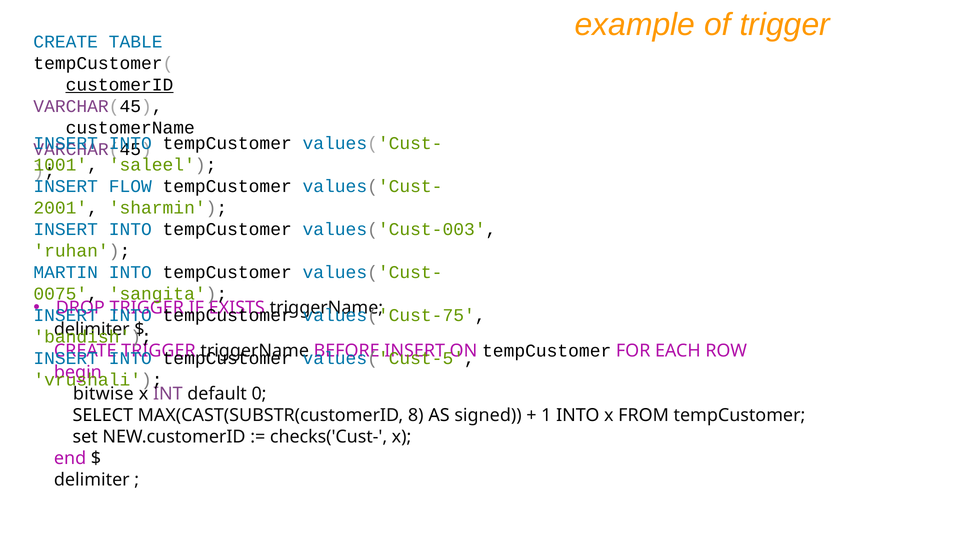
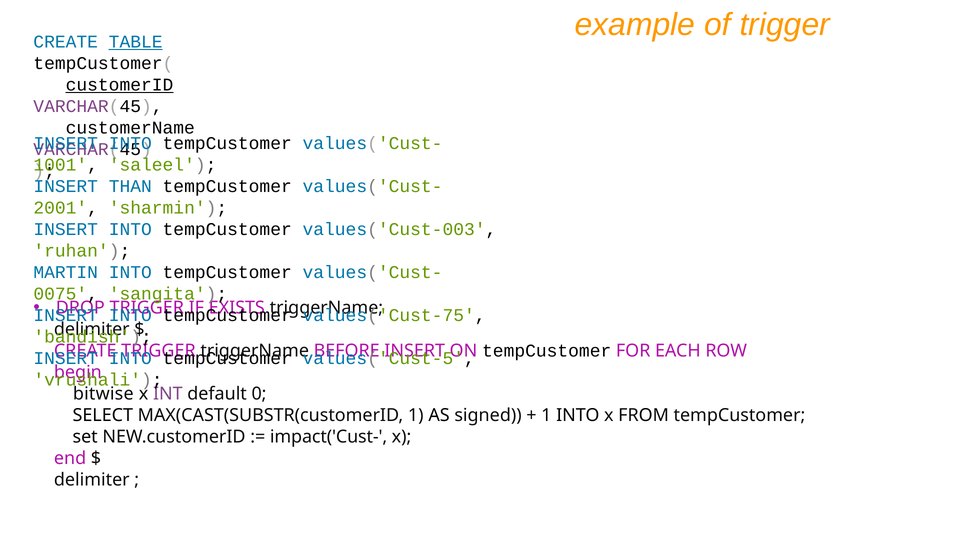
TABLE underline: none -> present (136, 42)
FLOW: FLOW -> THAN (130, 186)
MAX(CAST(SUBSTR(customerID 8: 8 -> 1 (416, 415)
checks('Cust-: checks('Cust- -> impact('Cust- (329, 437)
